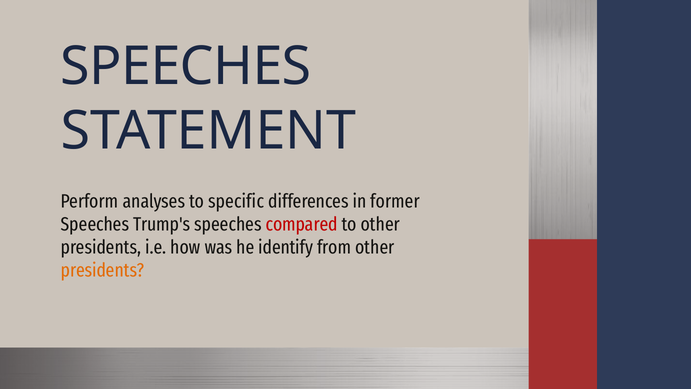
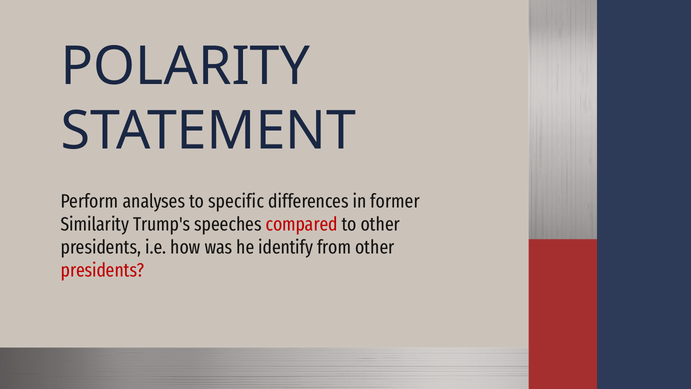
SPEECHES: SPEECHES -> POLARITY (186, 66)
Speeches: Speeches -> Similarity (95, 224)
presidents colour: orange -> red (103, 270)
